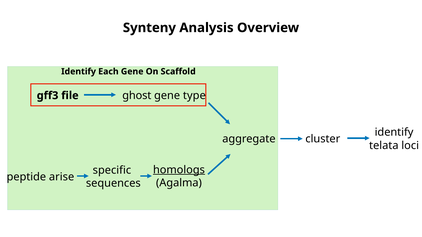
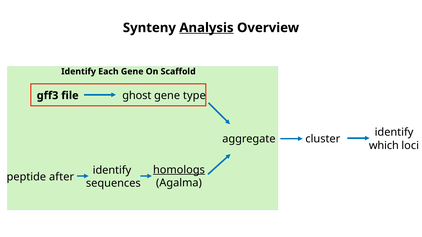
Analysis underline: none -> present (206, 28)
telata: telata -> which (384, 146)
specific: specific -> identify (112, 170)
arise: arise -> after (62, 177)
